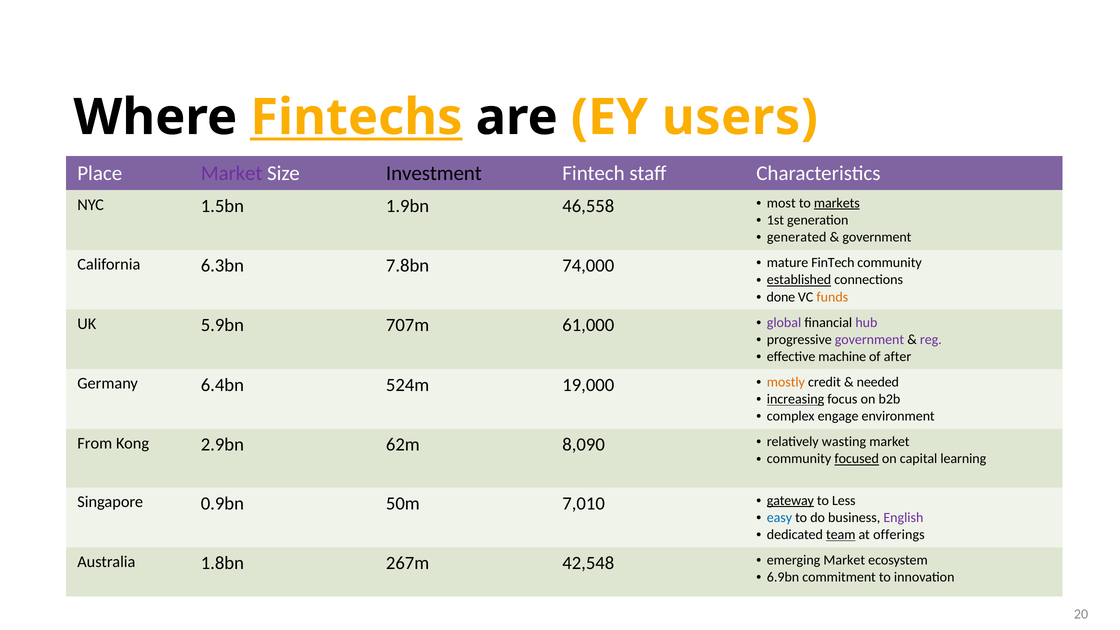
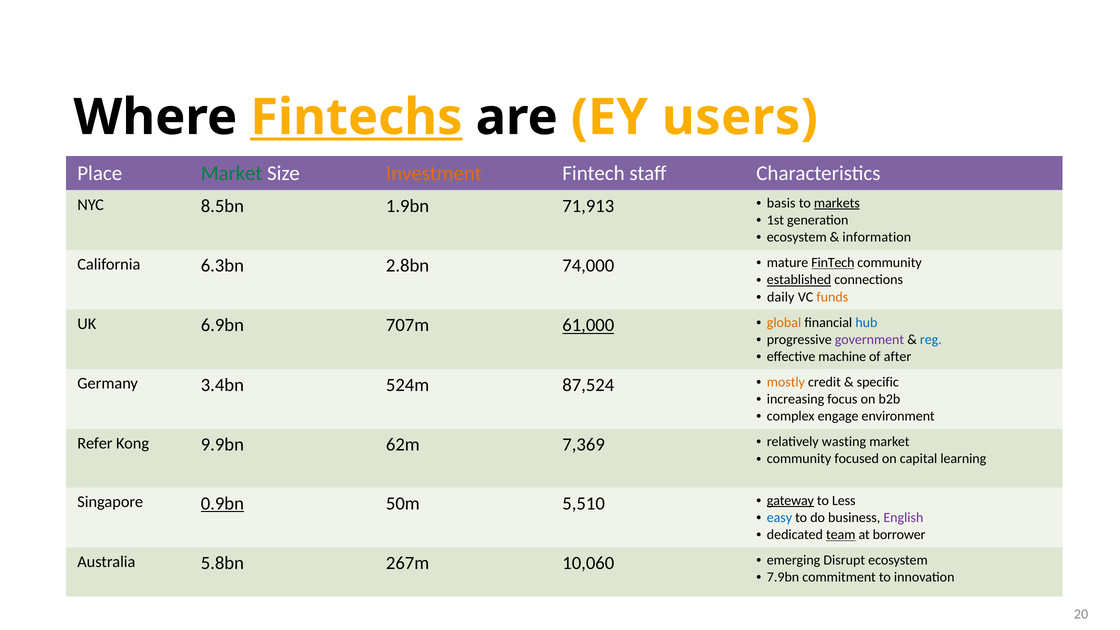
Market colour: purple -> green (232, 173)
Investment colour: black -> orange (434, 173)
1.5bn: 1.5bn -> 8.5bn (222, 206)
46,558: 46,558 -> 71,913 (588, 206)
most: most -> basis (781, 203)
generated: generated -> ecosystem (797, 237)
government: government -> information (877, 237)
7.8bn: 7.8bn -> 2.8bn (408, 266)
FinTech underline: none -> present (833, 263)
done: done -> daily (781, 297)
5.9bn: 5.9bn -> 6.9bn (222, 325)
61,000 underline: none -> present (588, 325)
global colour: purple -> orange (784, 322)
hub colour: purple -> blue (866, 322)
reg colour: purple -> blue (931, 340)
6.4bn: 6.4bn -> 3.4bn (222, 385)
19,000: 19,000 -> 87,524 (588, 385)
needed: needed -> specific (878, 382)
increasing underline: present -> none (796, 399)
From: From -> Refer (95, 443)
2.9bn: 2.9bn -> 9.9bn (222, 445)
8,090: 8,090 -> 7,369 (584, 445)
focused underline: present -> none (857, 459)
0.9bn underline: none -> present (222, 503)
7,010: 7,010 -> 5,510 (584, 503)
offerings: offerings -> borrower (899, 535)
1.8bn: 1.8bn -> 5.8bn (222, 563)
42,548: 42,548 -> 10,060 (588, 563)
emerging Market: Market -> Disrupt (844, 560)
6.9bn: 6.9bn -> 7.9bn (783, 577)
